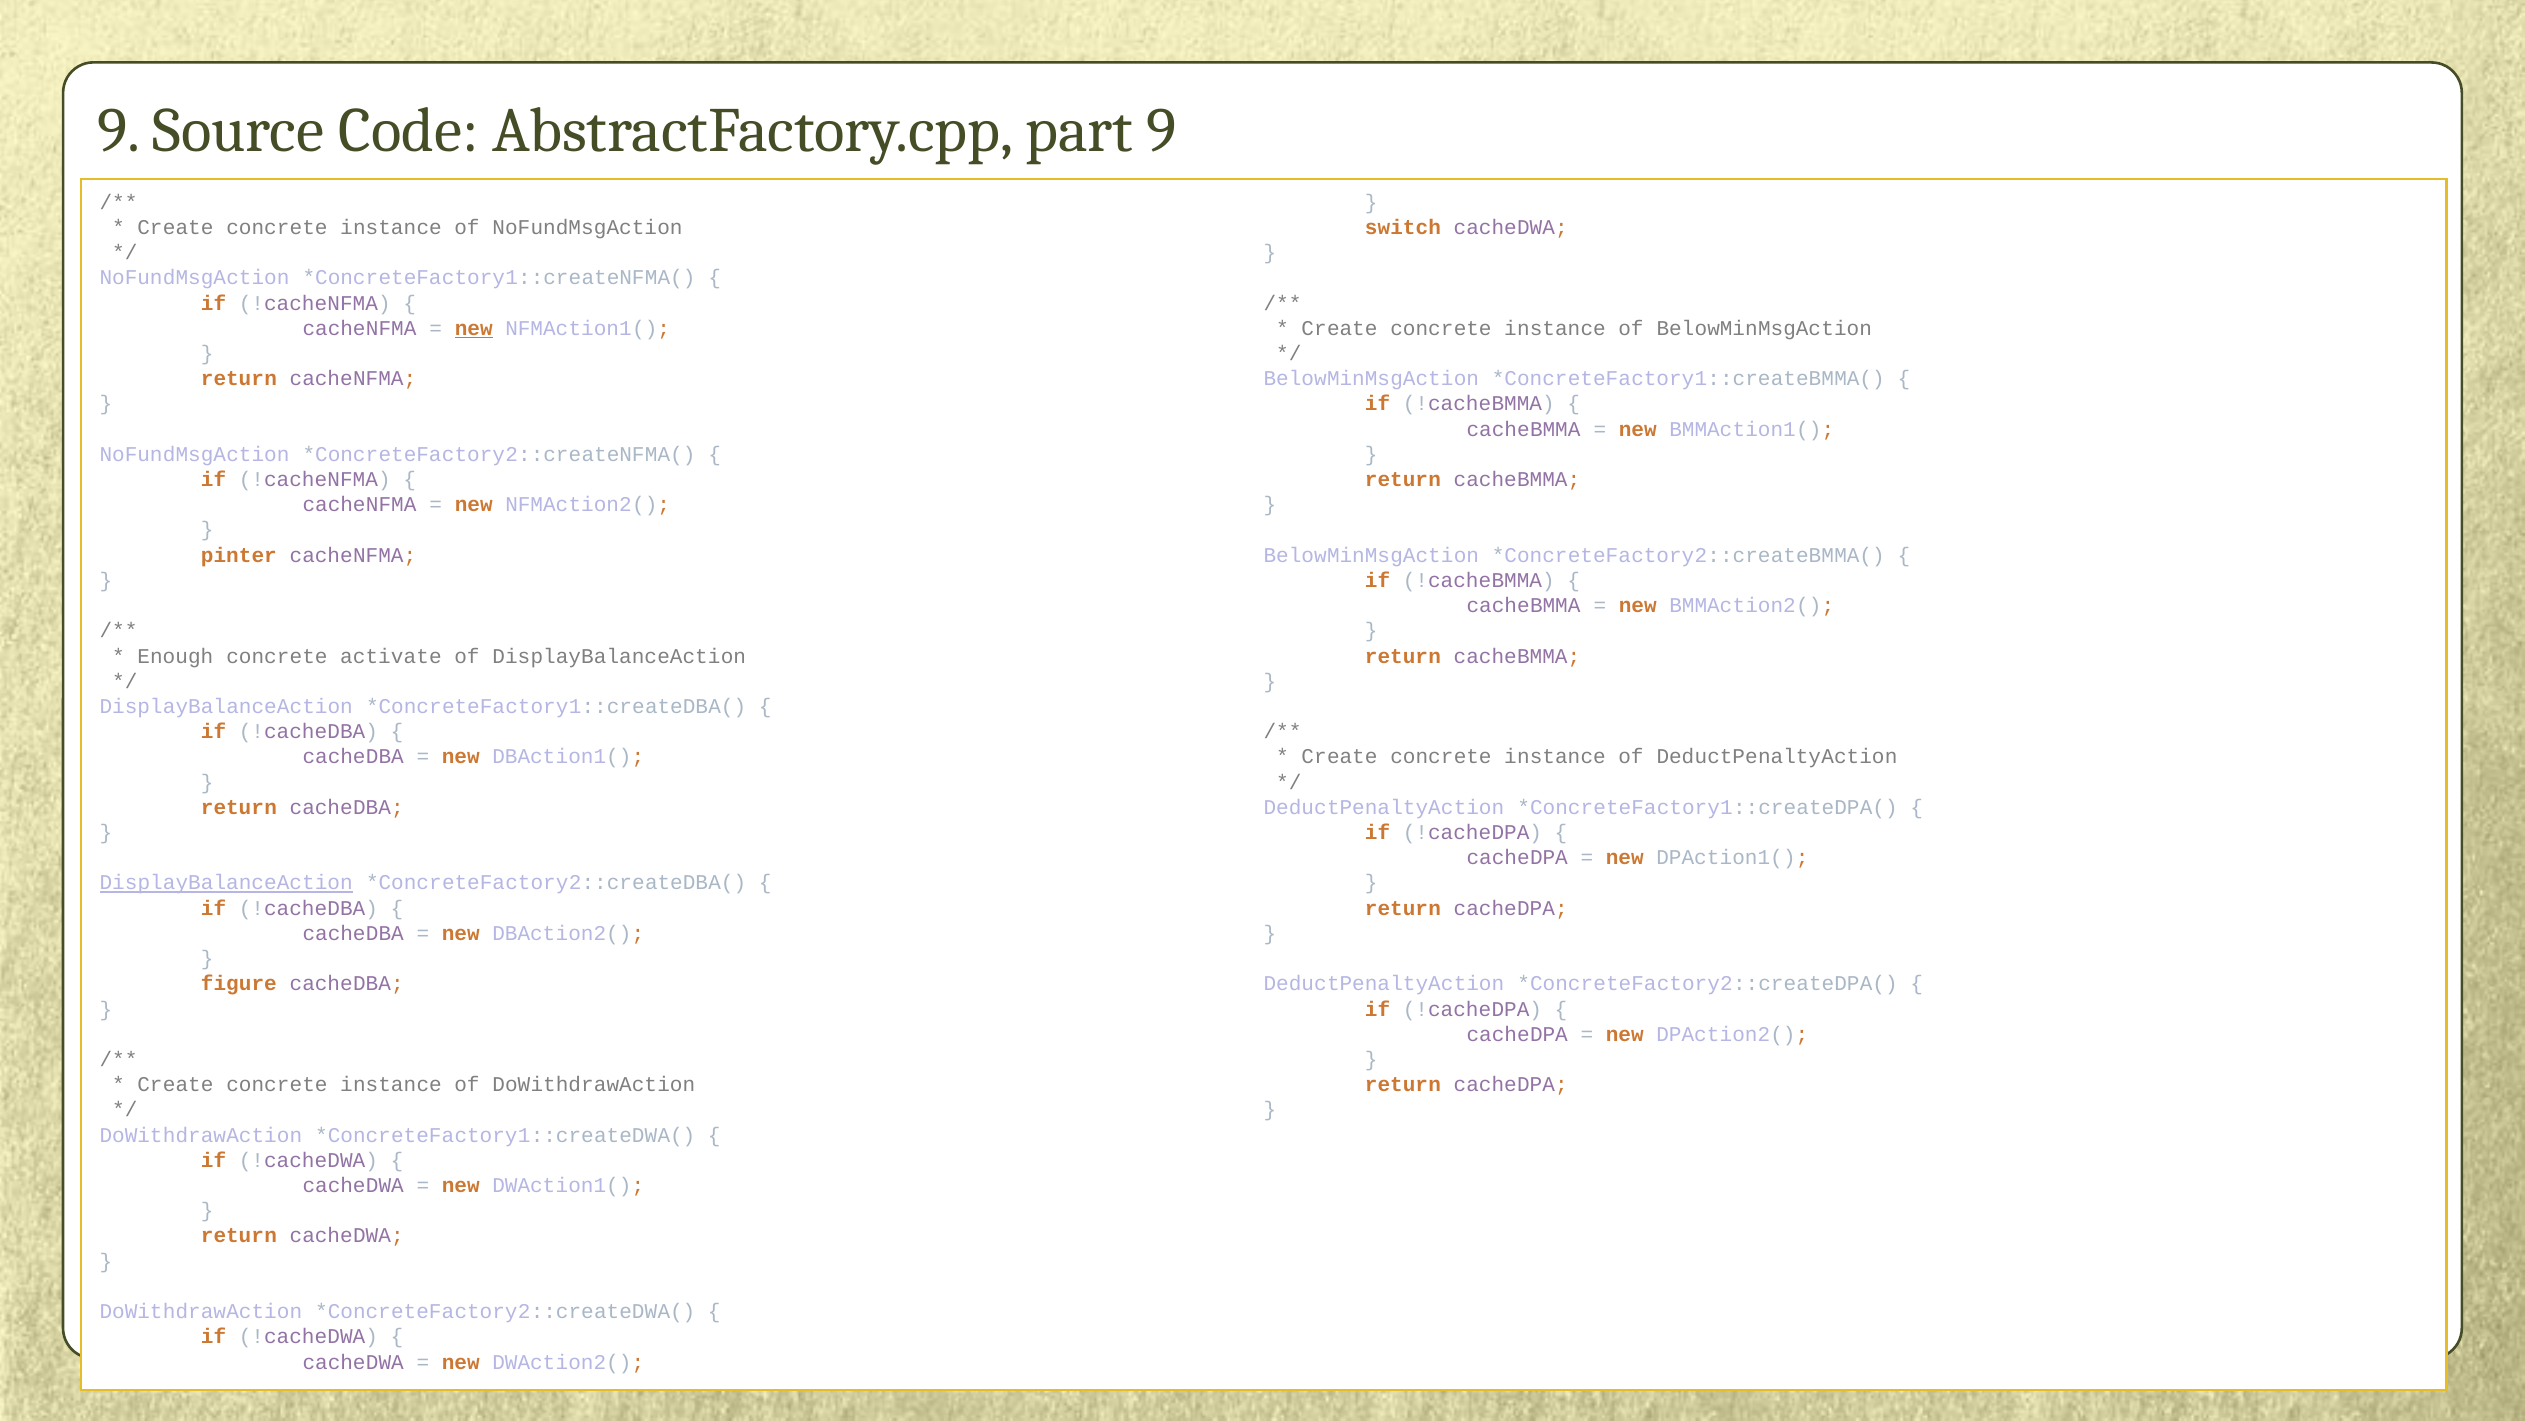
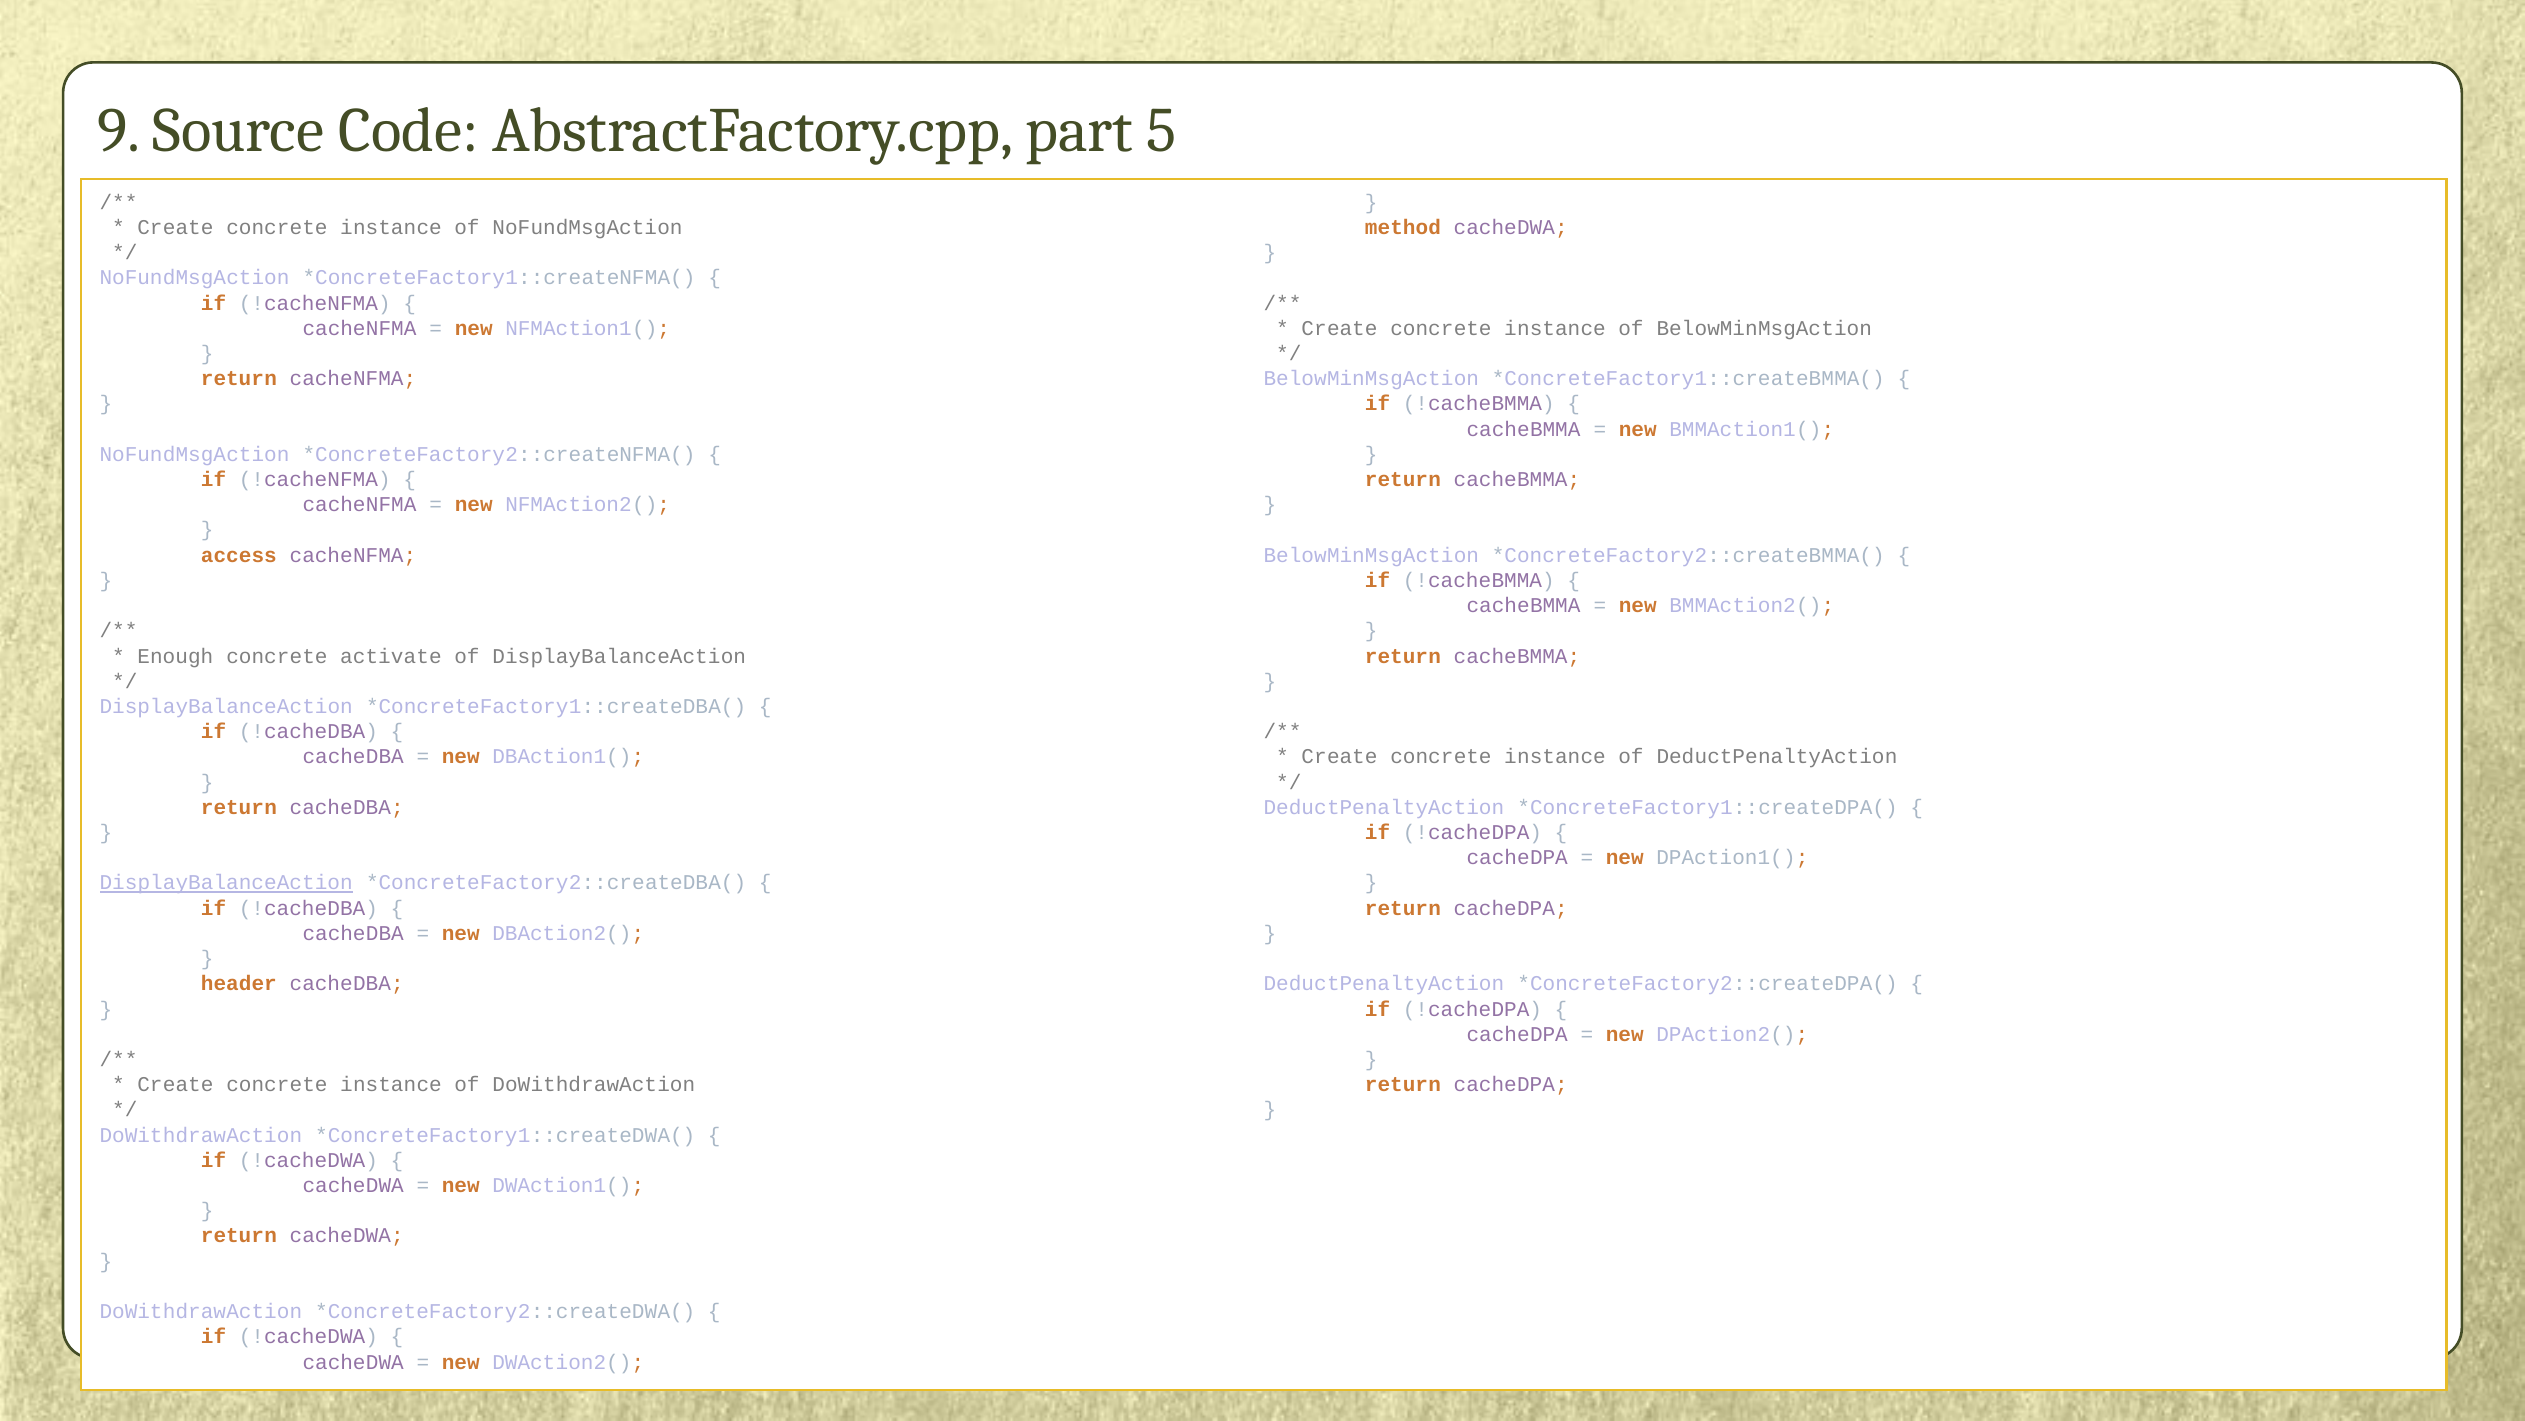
part 9: 9 -> 5 (1162, 131)
switch: switch -> method (1403, 227)
new underline: present -> none (474, 328)
pinter: pinter -> access (239, 555)
figure: figure -> header (239, 984)
